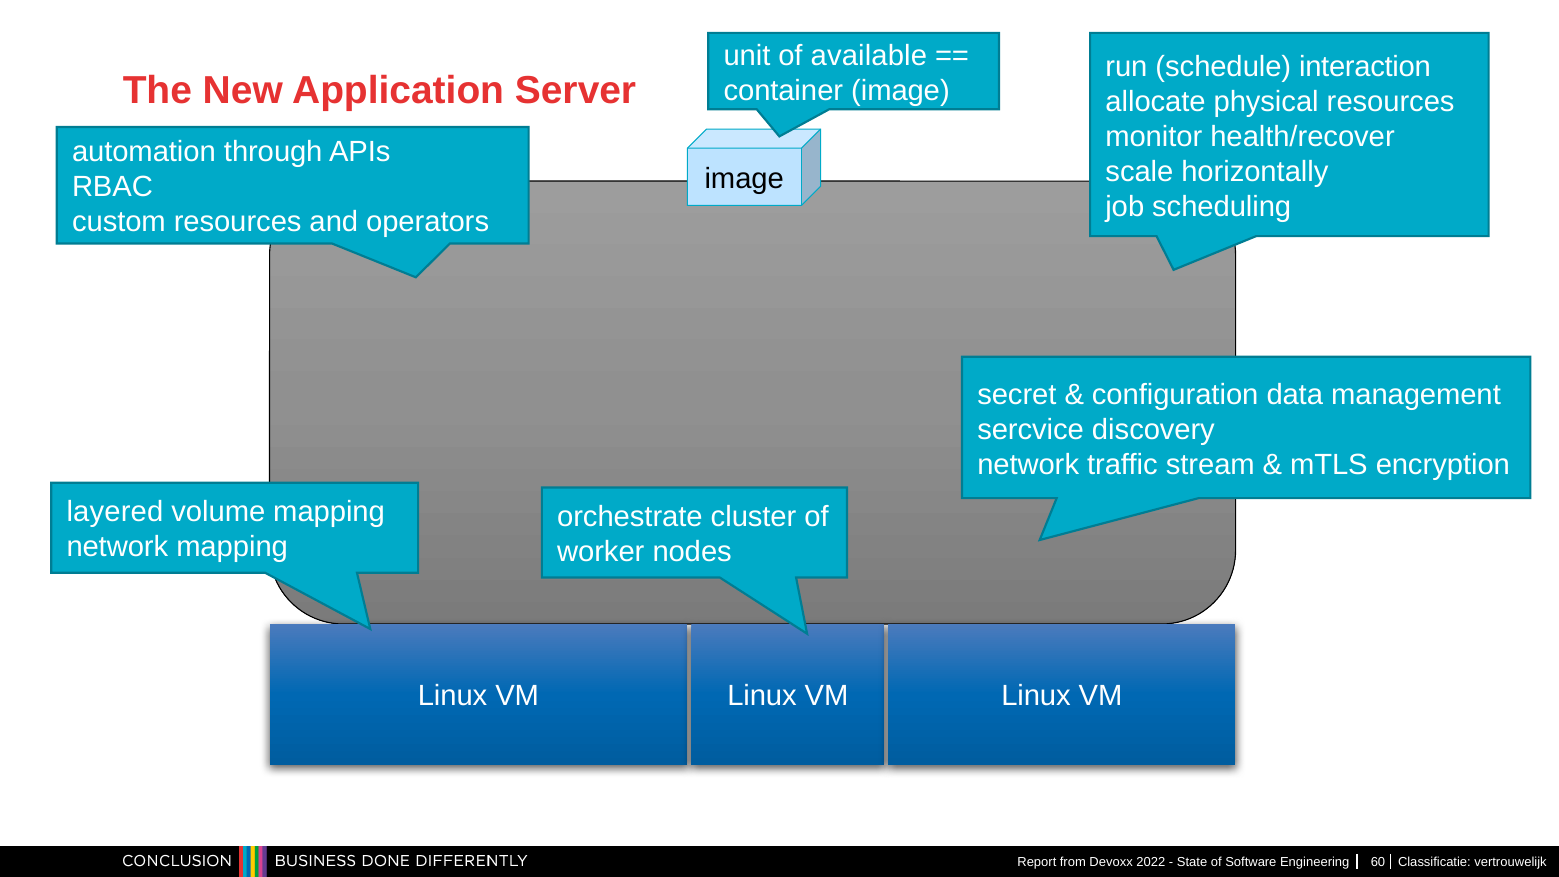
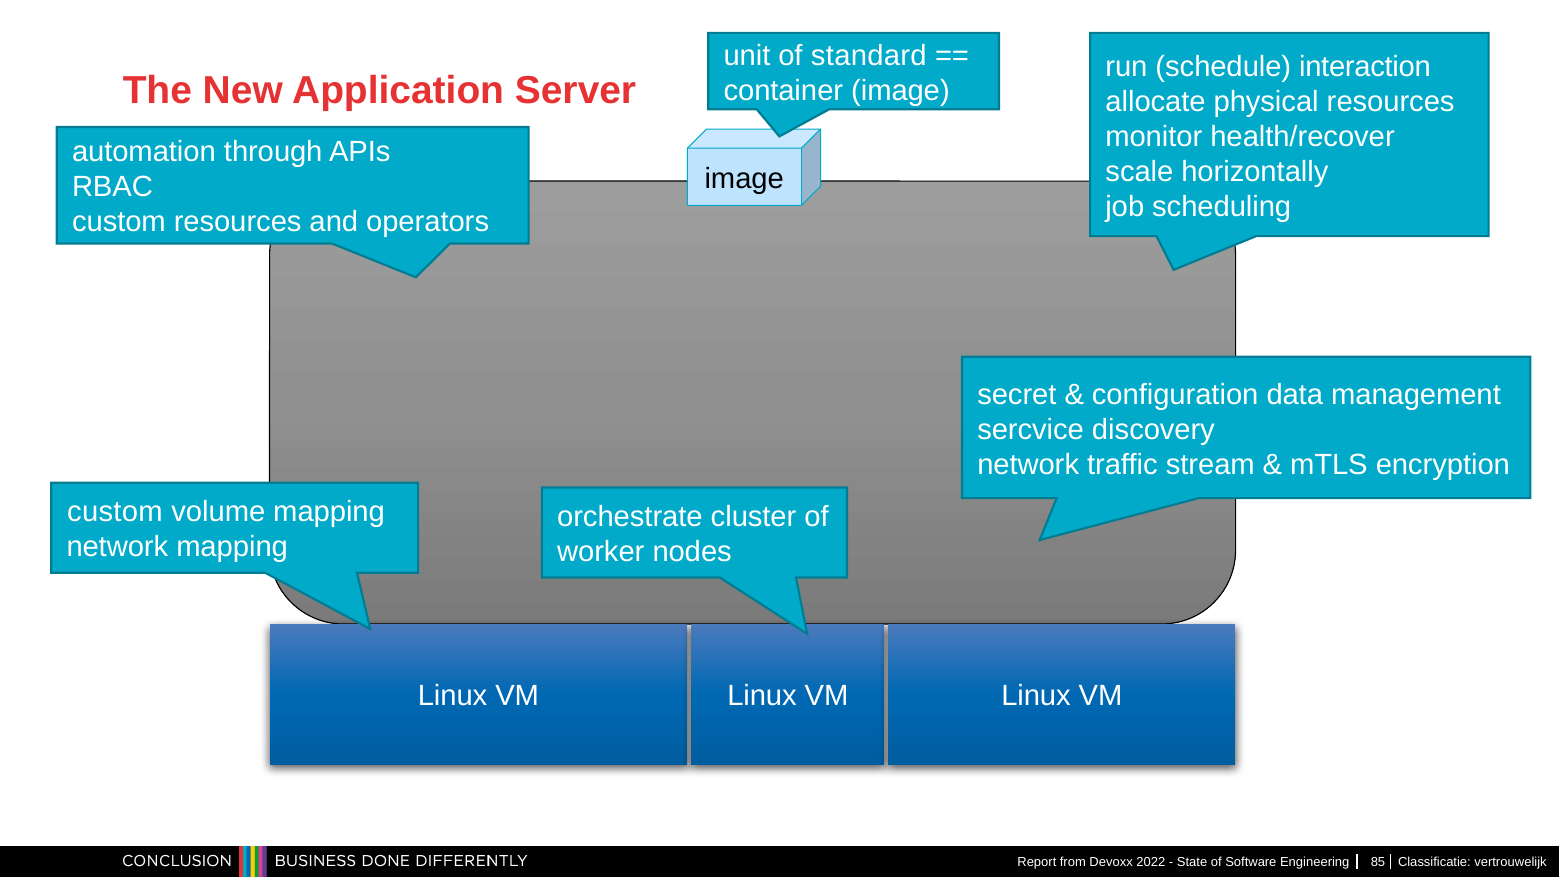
available: available -> standard (869, 56)
layered: layered -> custom (115, 512)
60: 60 -> 85 (1378, 862)
